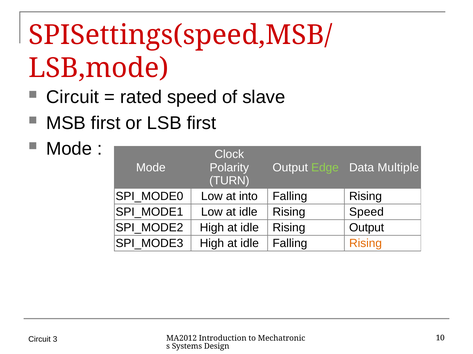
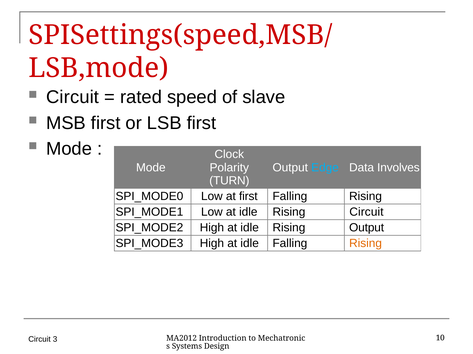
Edge colour: light green -> light blue (325, 168)
Multiple: Multiple -> Involves (398, 168)
at into: into -> first (248, 197)
Rising Speed: Speed -> Circuit (366, 212)
